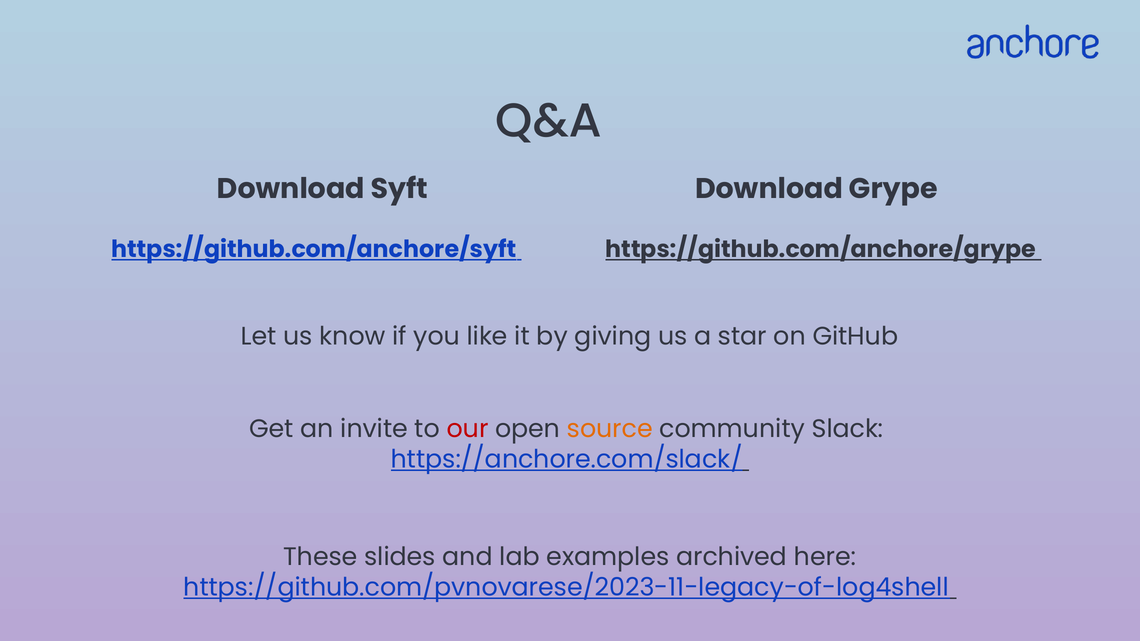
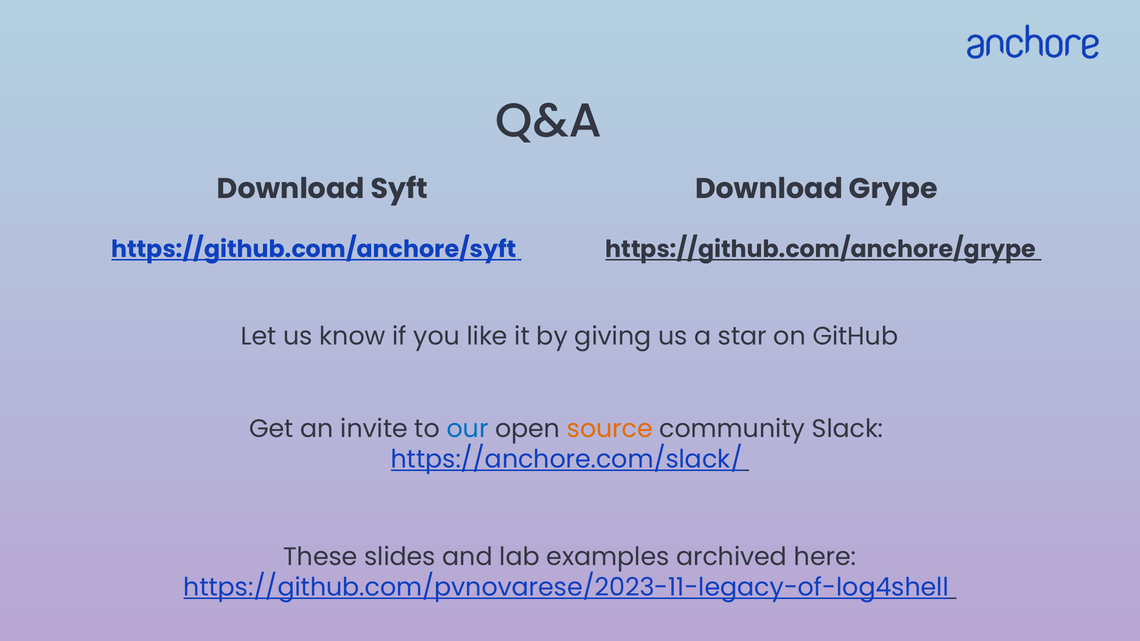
our colour: red -> blue (468, 429)
